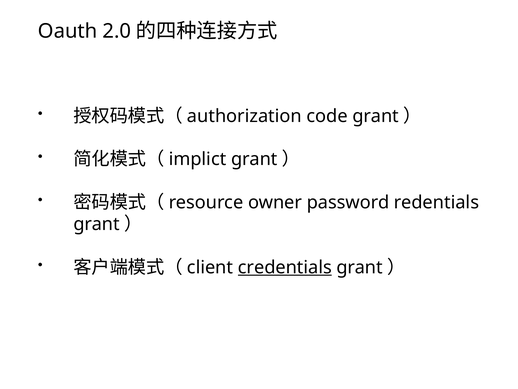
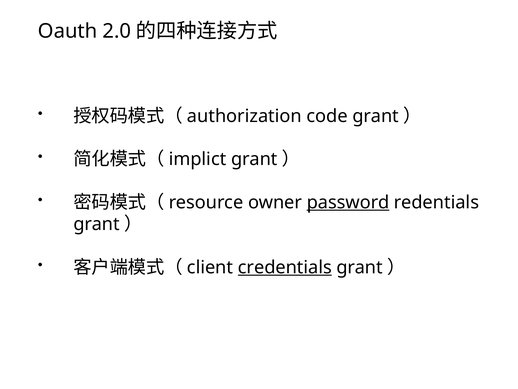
password underline: none -> present (348, 202)
